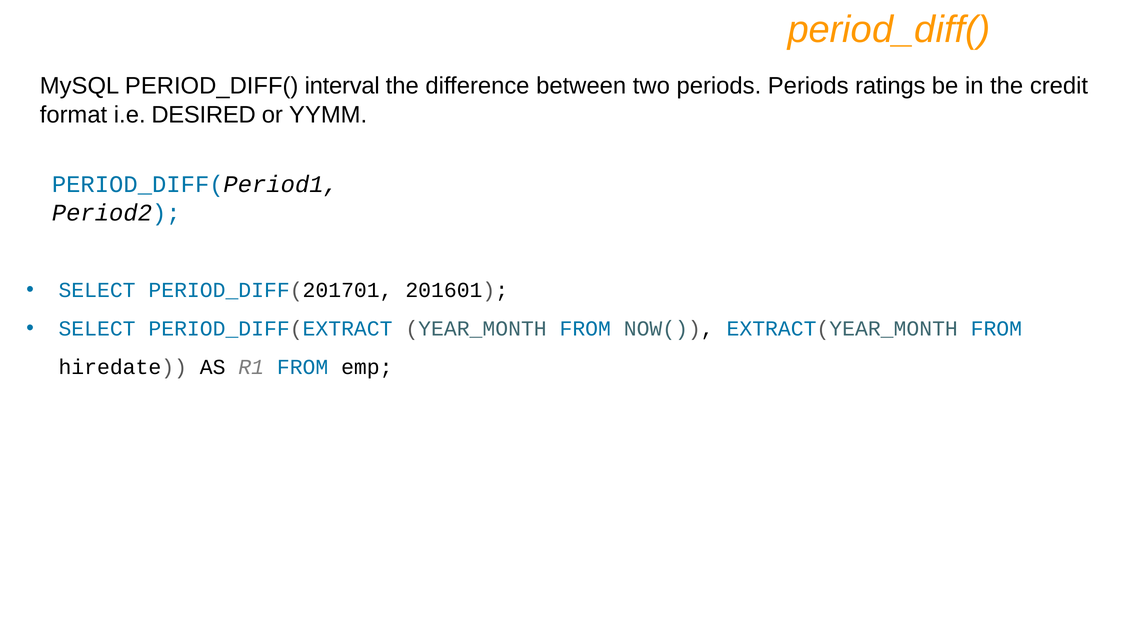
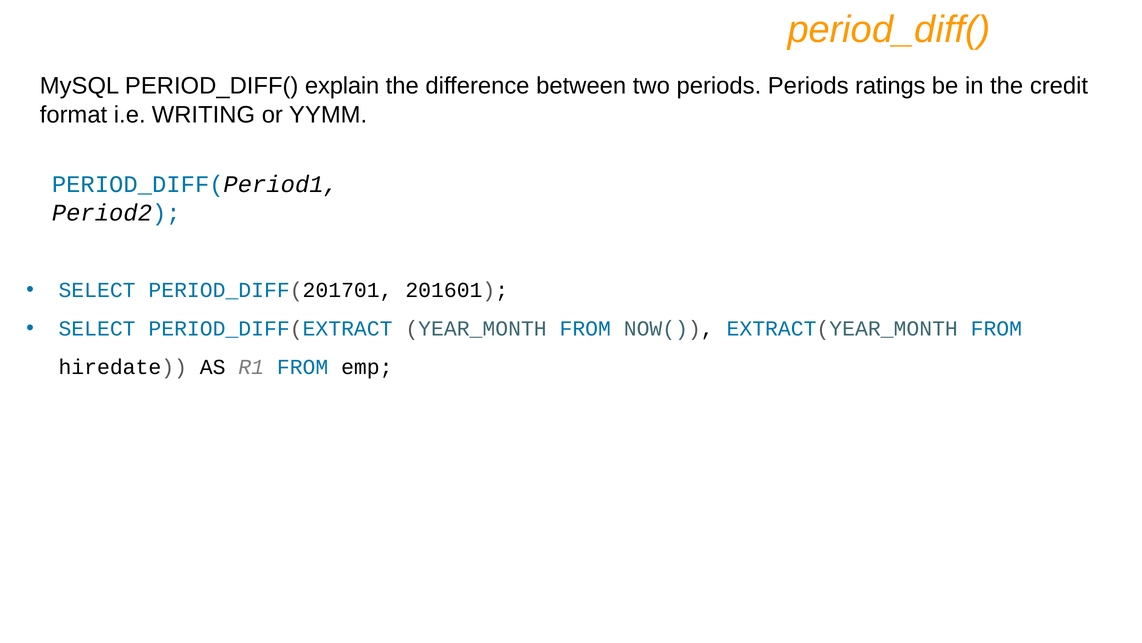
interval: interval -> explain (342, 86)
DESIRED: DESIRED -> WRITING (203, 115)
